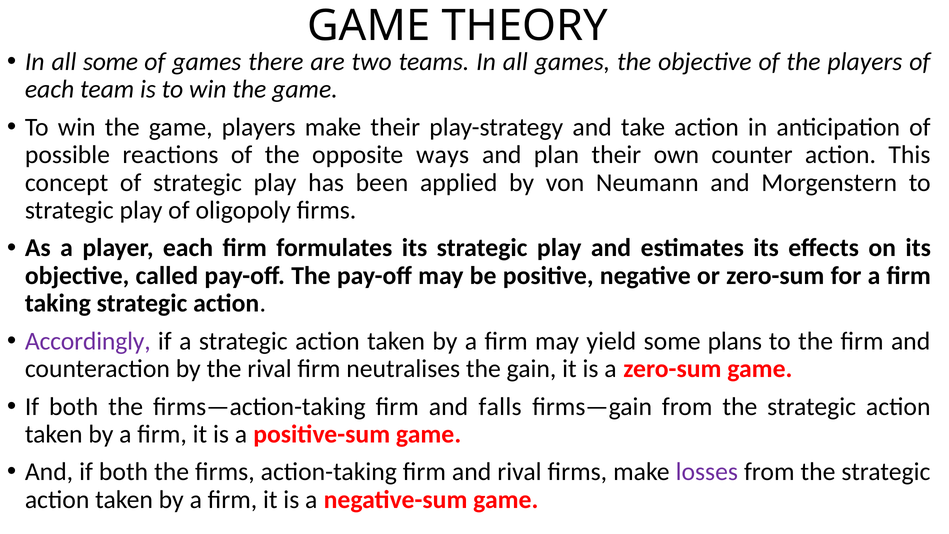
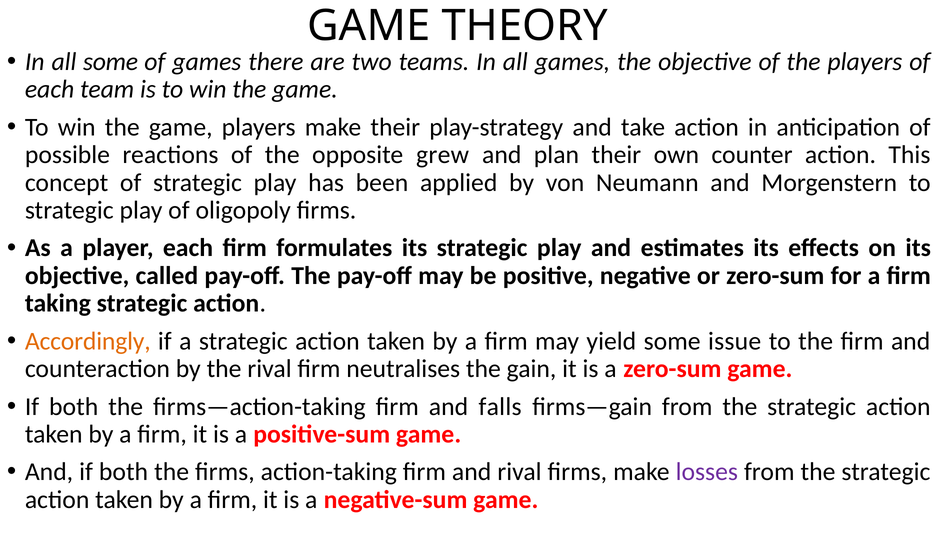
ways: ways -> grew (443, 155)
Accordingly colour: purple -> orange (88, 341)
plans: plans -> issue (735, 341)
